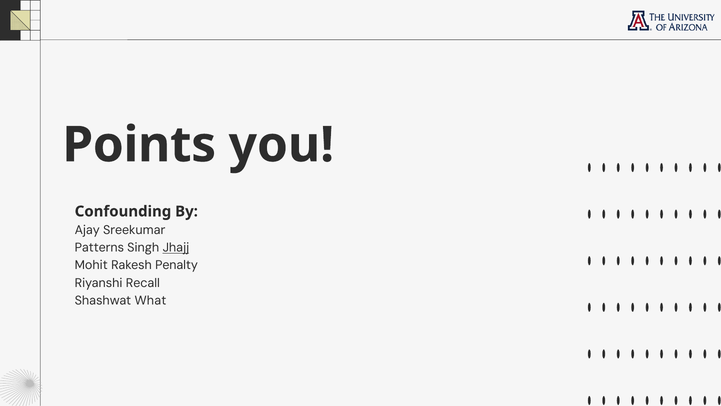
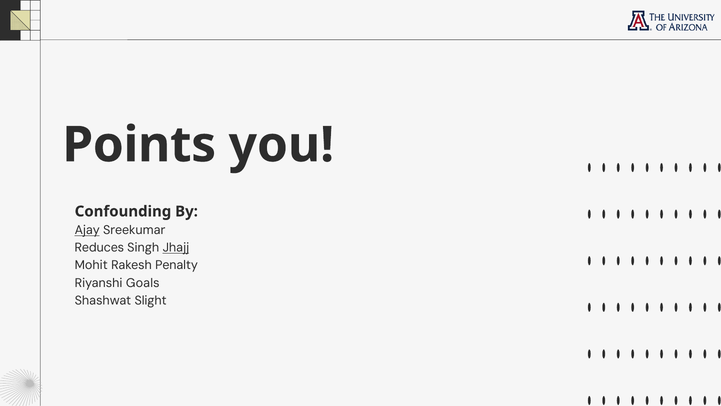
Ajay underline: none -> present (87, 230)
Patterns: Patterns -> Reduces (99, 248)
Recall: Recall -> Goals (143, 283)
What: What -> Slight (151, 300)
